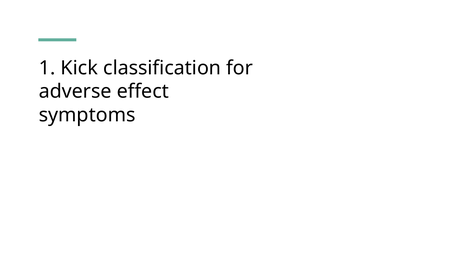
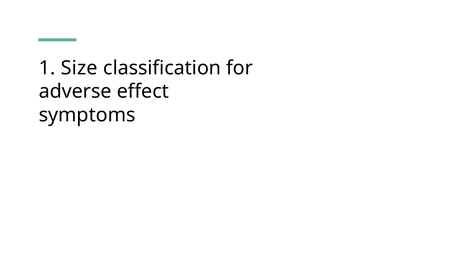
Kick: Kick -> Size (79, 68)
